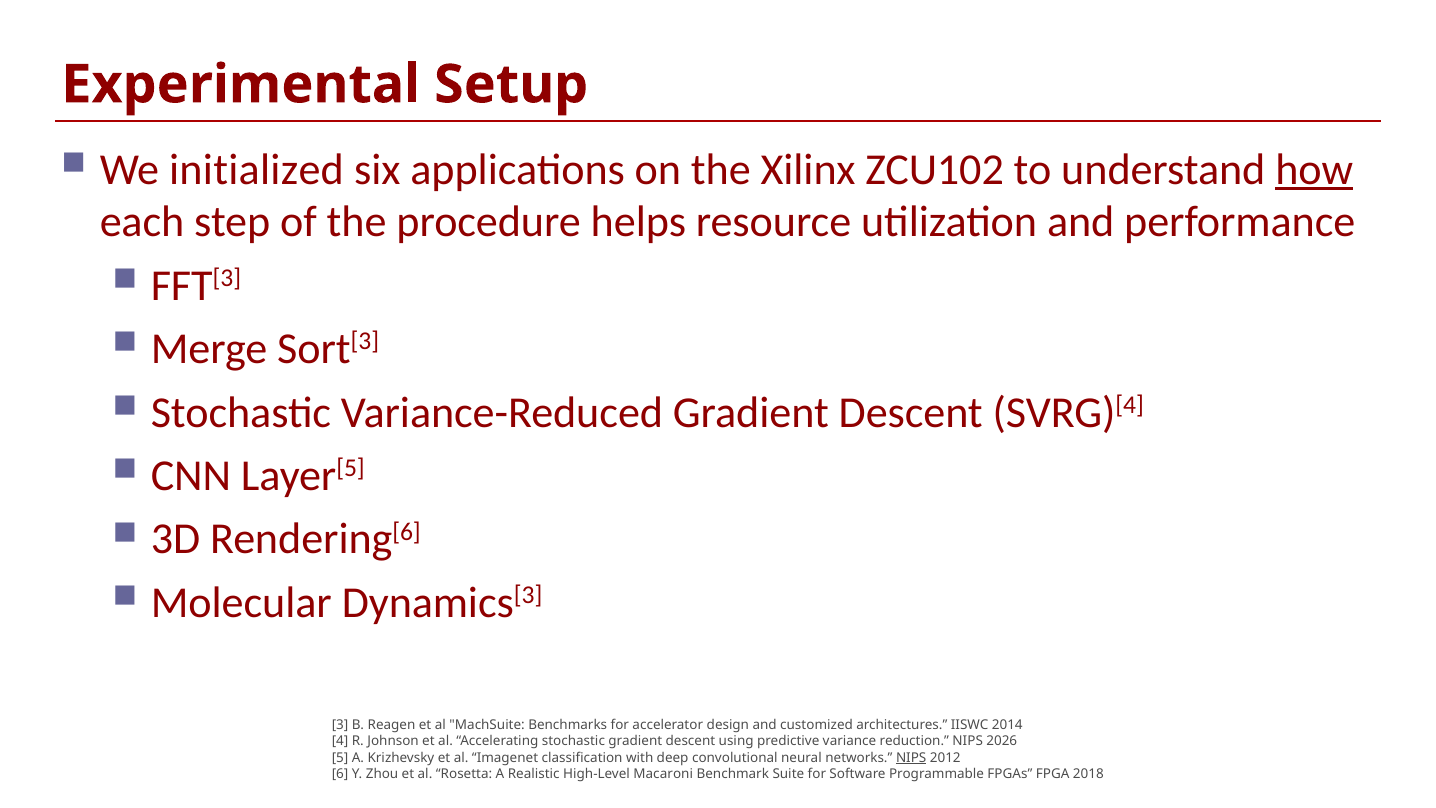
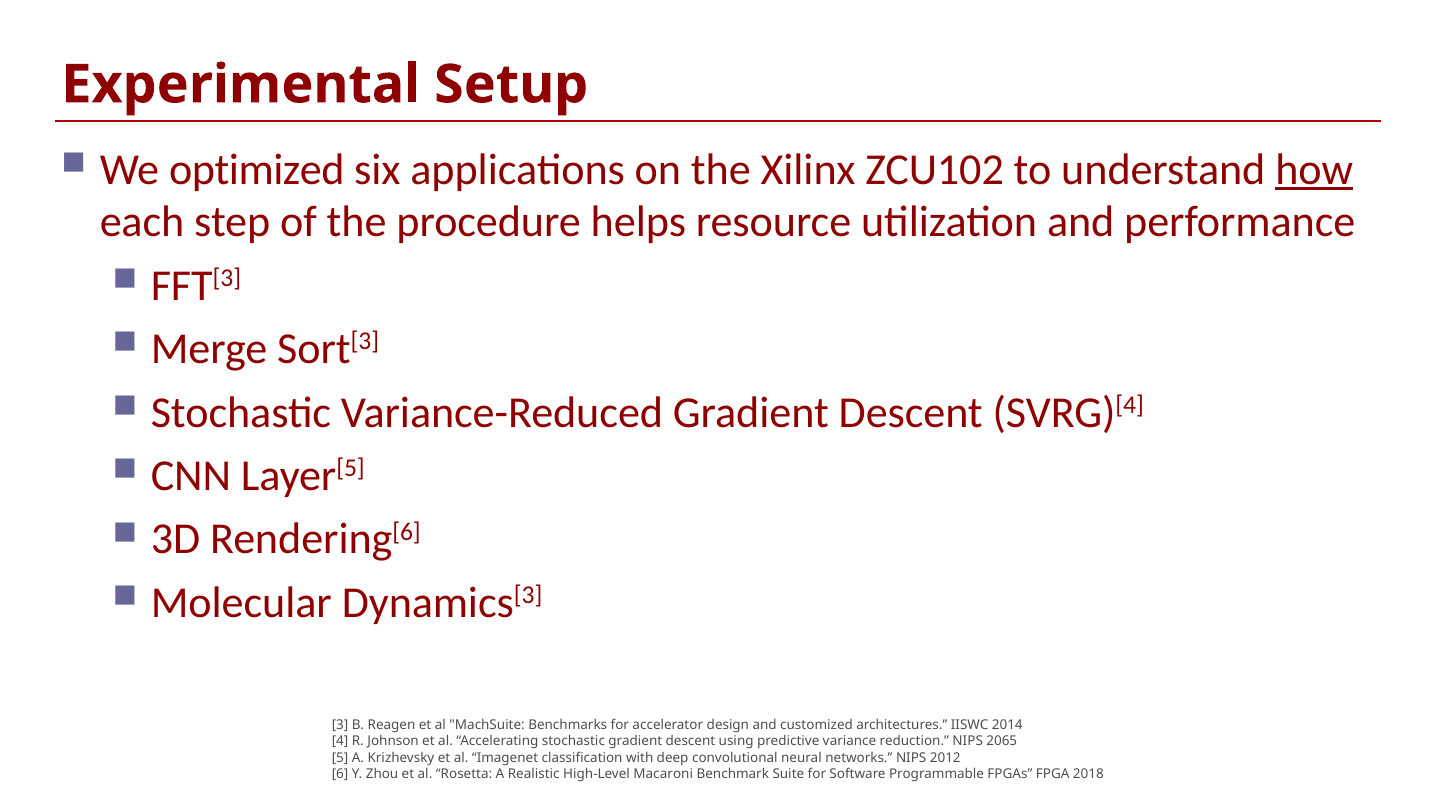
initialized: initialized -> optimized (257, 169)
2026: 2026 -> 2065 (1002, 741)
NIPS underline: present -> none (911, 757)
